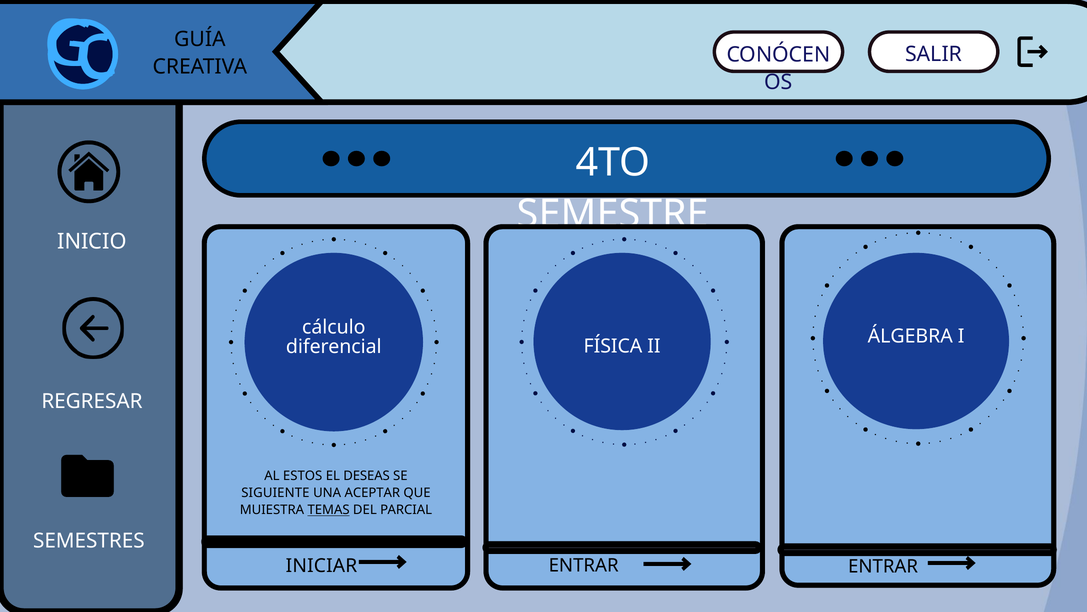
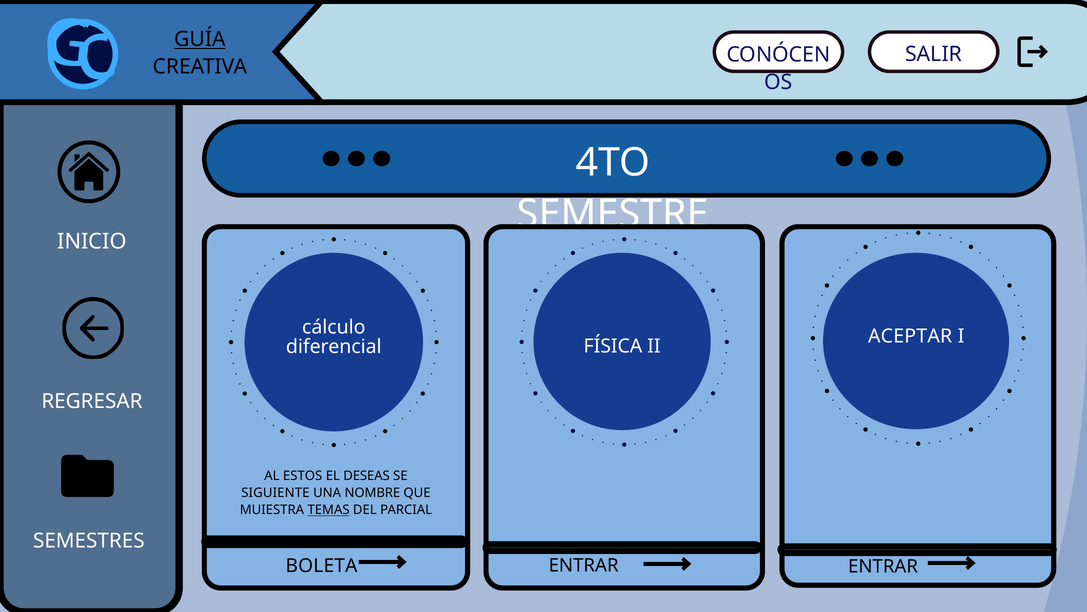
GUÍA underline: none -> present (200, 39)
ÁLGEBRA: ÁLGEBRA -> ACEPTAR (910, 336)
ACEPTAR: ACEPTAR -> NOMBRE (372, 493)
INICIAR: INICIAR -> BOLETA (321, 566)
